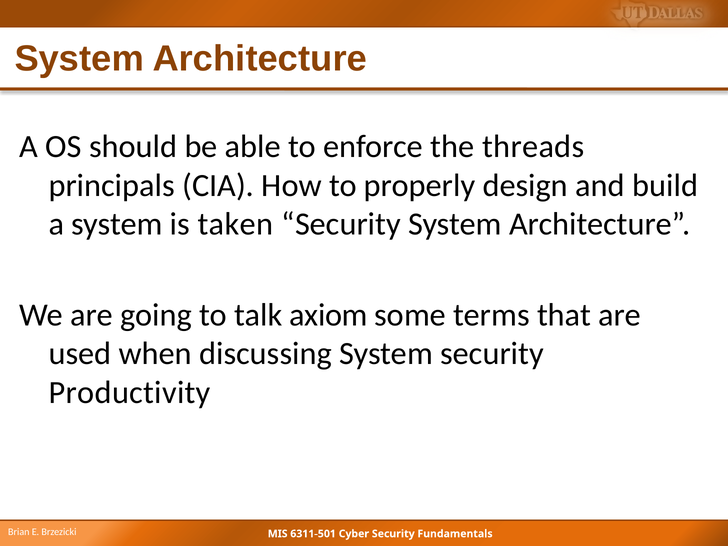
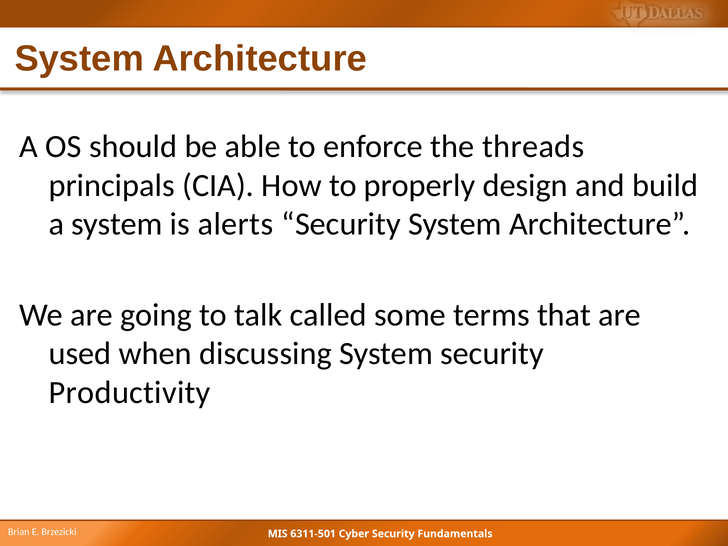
taken: taken -> alerts (235, 224)
axiom: axiom -> called (328, 315)
